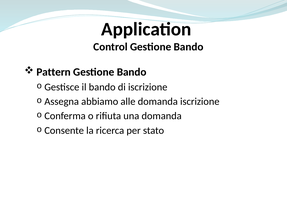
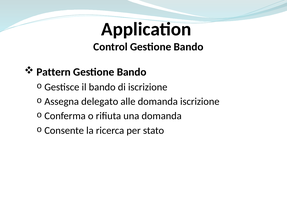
abbiamo: abbiamo -> delegato (100, 102)
